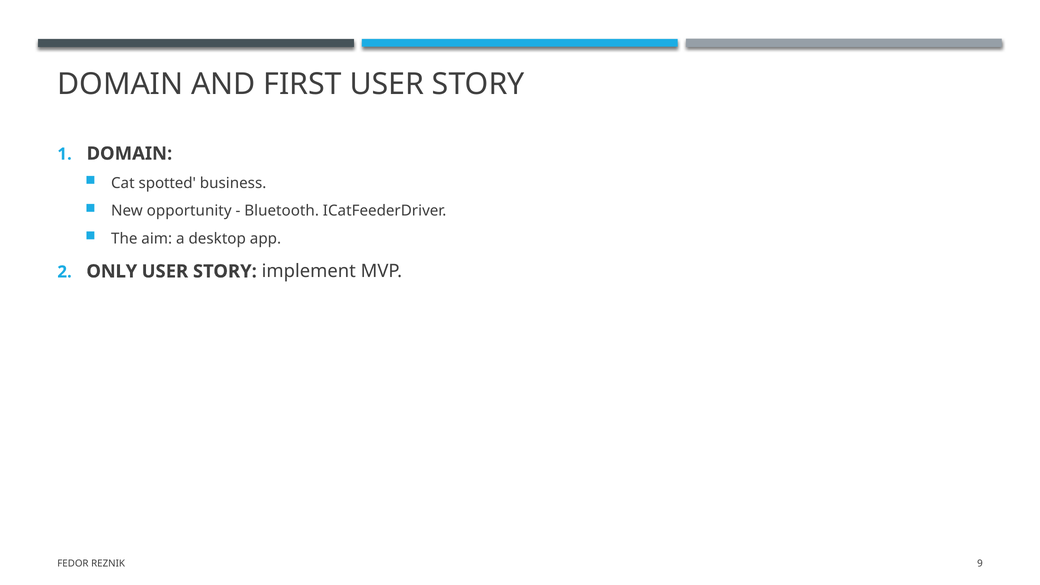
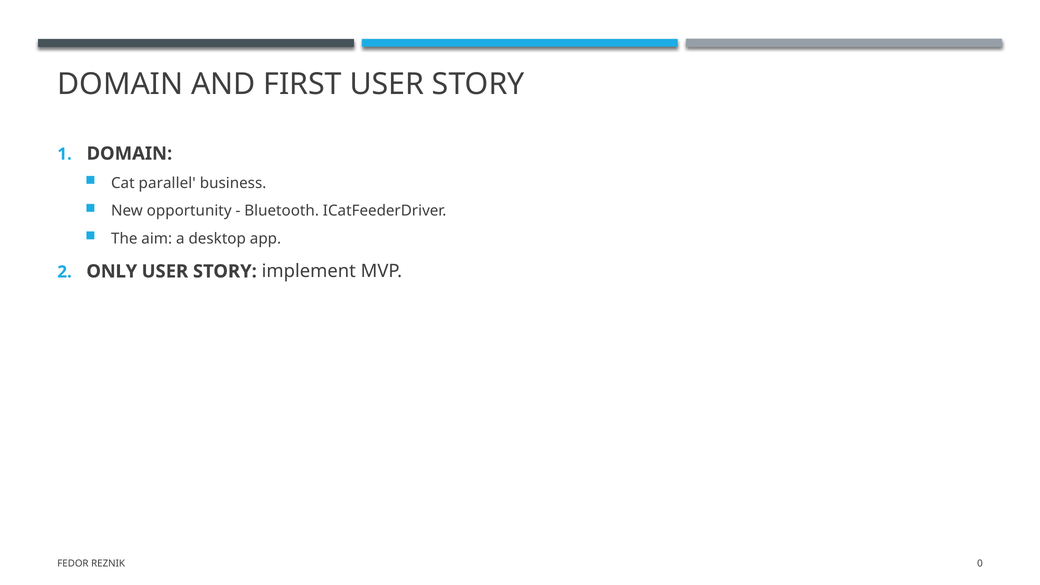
spotted: spotted -> parallel (167, 183)
9: 9 -> 0 (980, 563)
